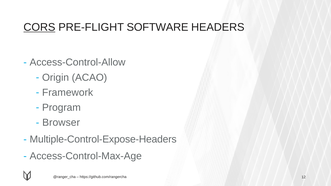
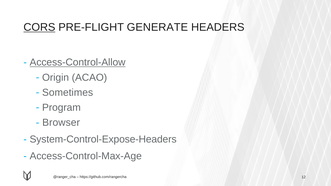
SOFTWARE: SOFTWARE -> GENERATE (157, 27)
Access-Control-Allow underline: none -> present (78, 62)
Framework: Framework -> Sometimes (68, 93)
Multiple-Control-Expose-Headers: Multiple-Control-Expose-Headers -> System-Control-Expose-Headers (103, 140)
